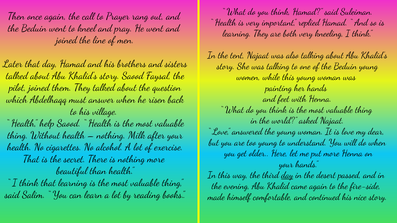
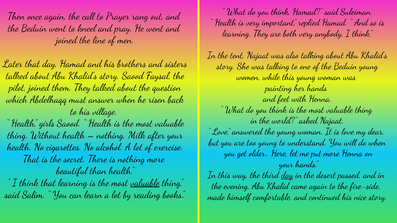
kneeling: kneeling -> anybody (329, 33)
help: help -> girls (47, 123)
valuable underline: none -> present (145, 183)
